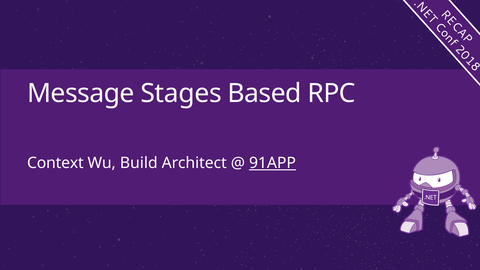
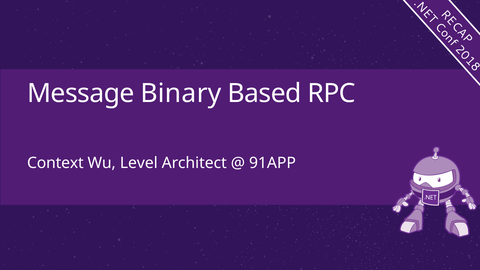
Stages: Stages -> Binary (181, 94)
Build: Build -> Level (139, 163)
91APP underline: present -> none (272, 163)
